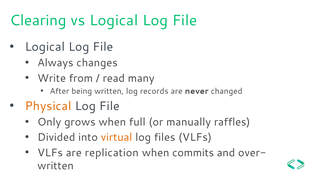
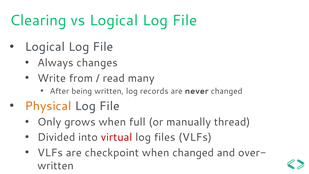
raffles: raffles -> thread (232, 122)
virtual colour: orange -> red (117, 137)
replication: replication -> checkpoint (112, 152)
when commits: commits -> changed (193, 152)
